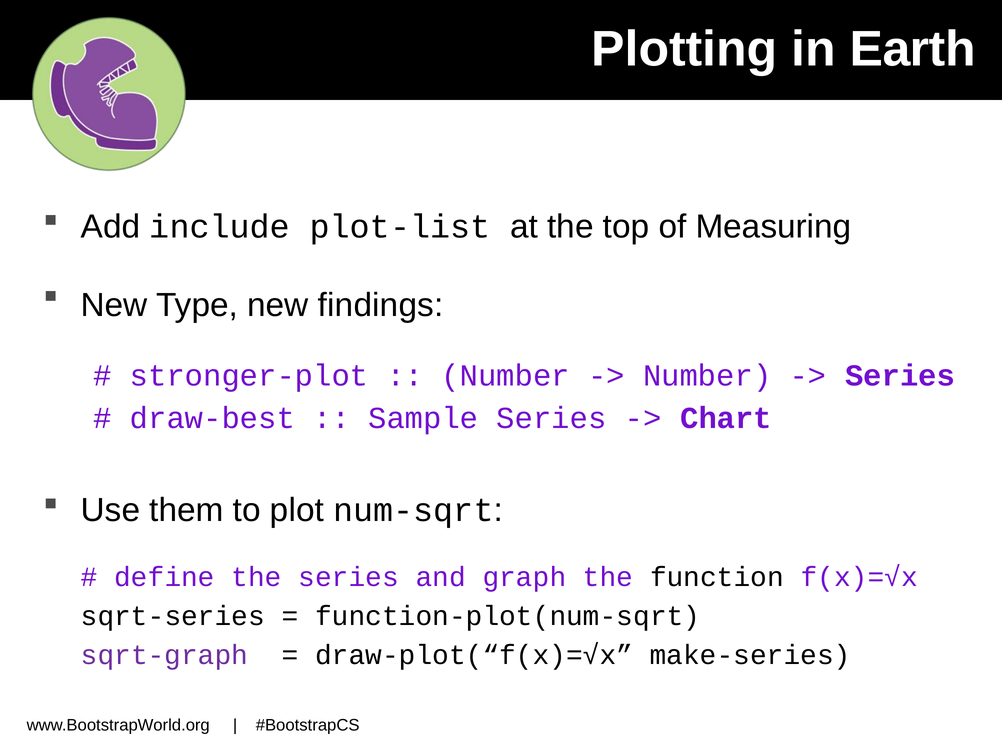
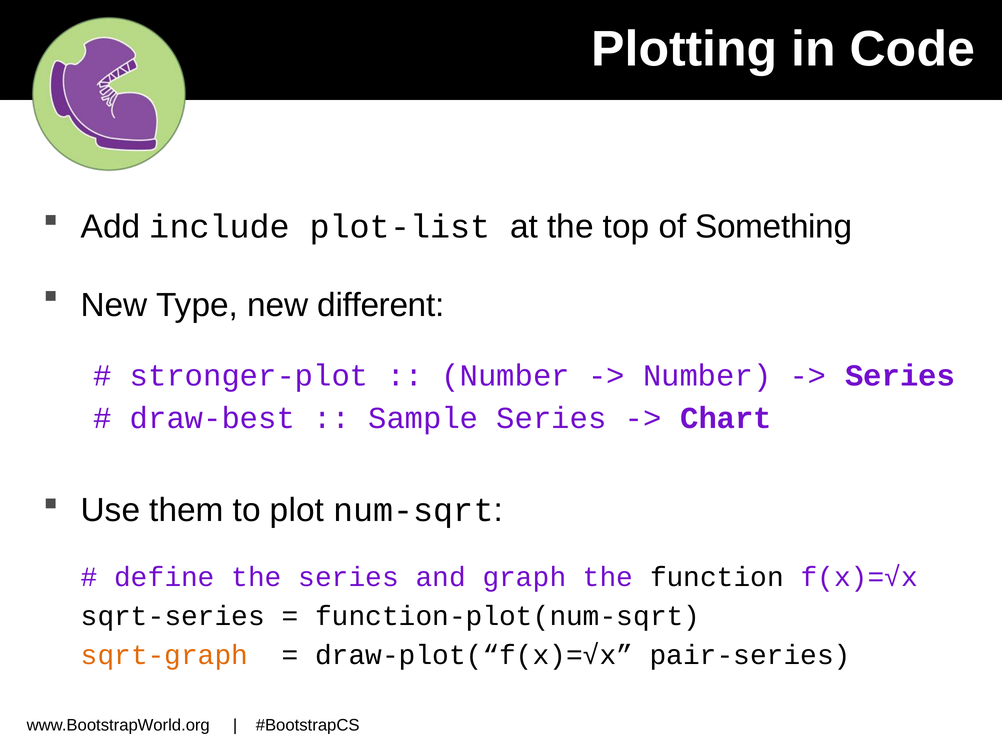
Earth: Earth -> Code (912, 49)
Measuring: Measuring -> Something (774, 227)
findings: findings -> different (381, 305)
sqrt-graph colour: purple -> orange (164, 655)
make-series: make-series -> pair-series (750, 655)
